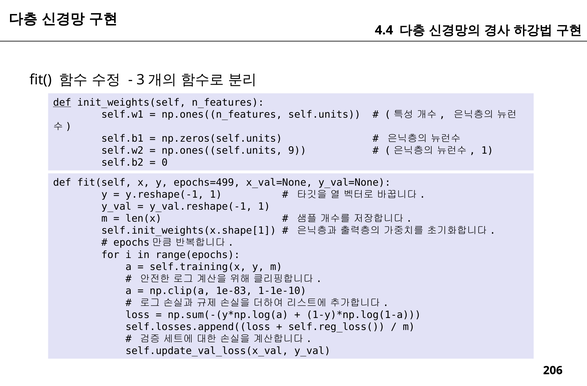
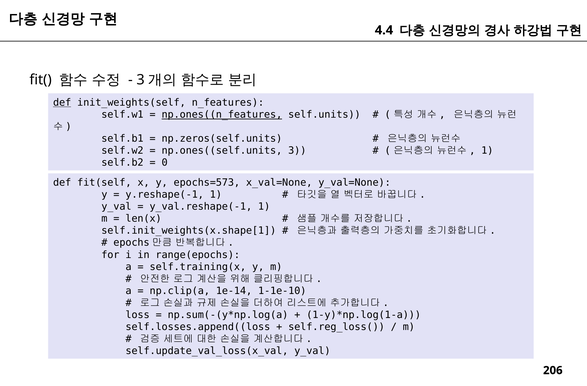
np.ones((n_features underline: none -> present (222, 114)
9: 9 -> 3 (297, 150)
epochs=499: epochs=499 -> epochs=573 (207, 182)
1e-83: 1e-83 -> 1e-14 (234, 290)
